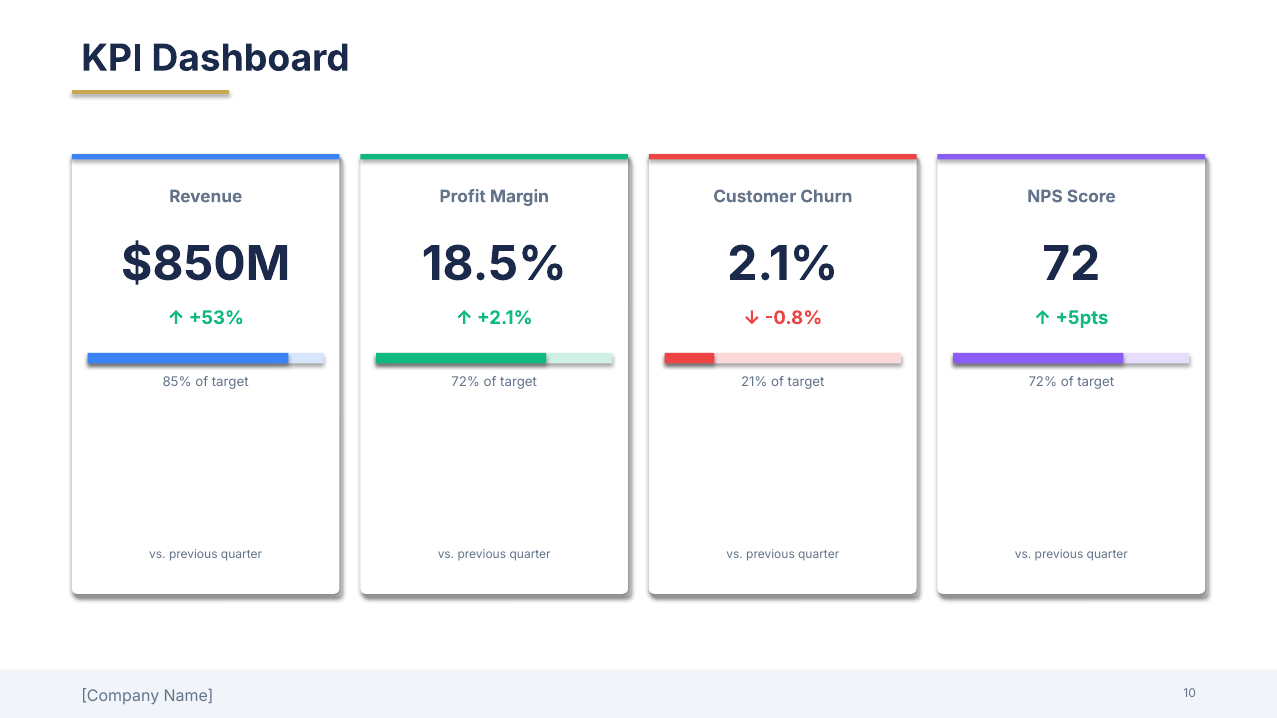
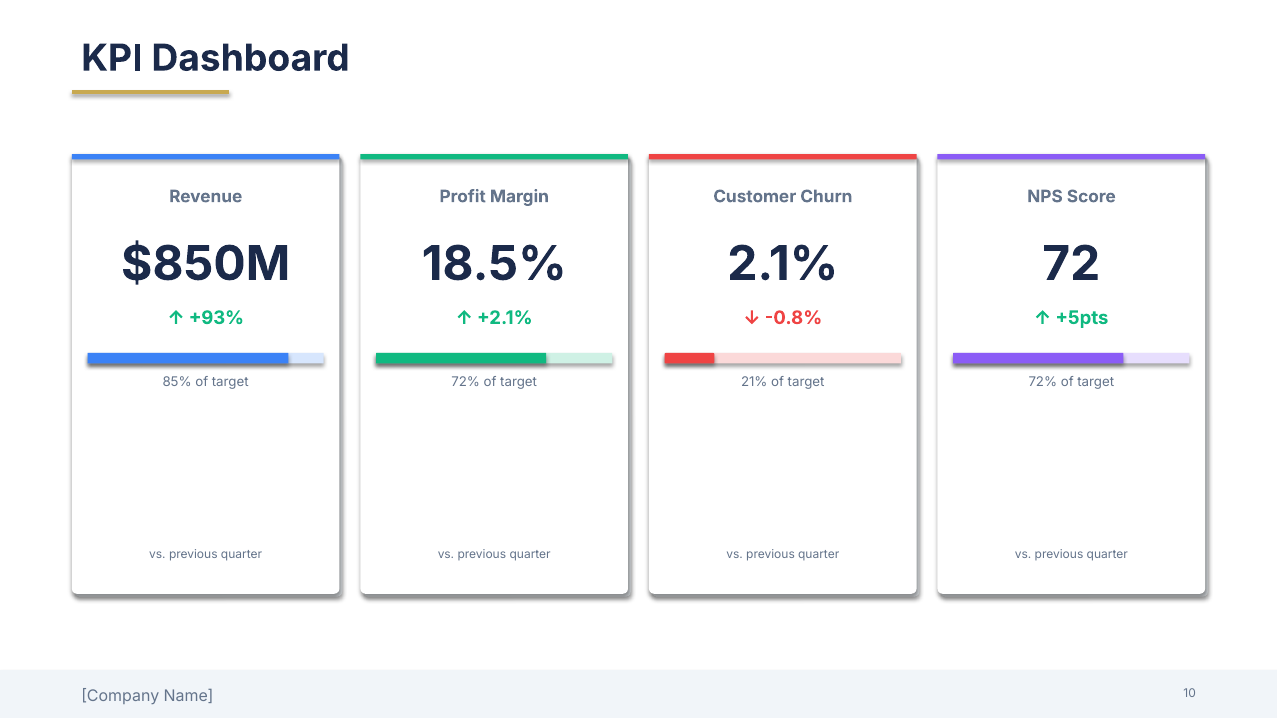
+53%: +53% -> +93% (216, 318)
